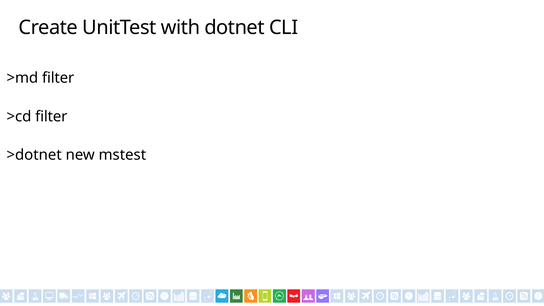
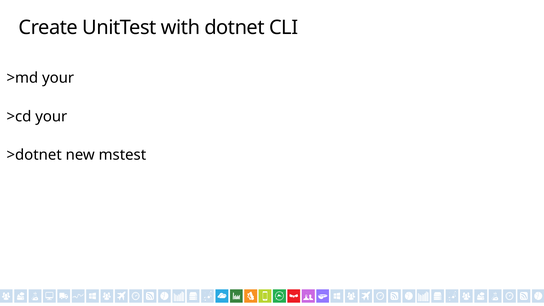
>md filter: filter -> your (58, 78)
>cd filter: filter -> your (51, 116)
